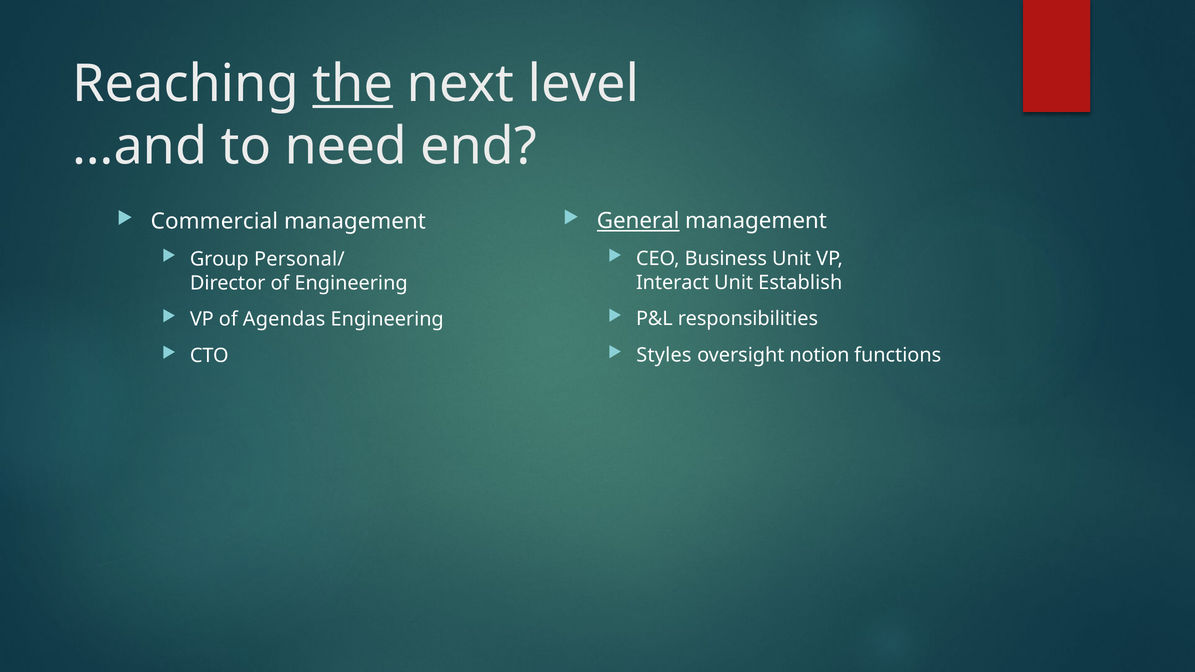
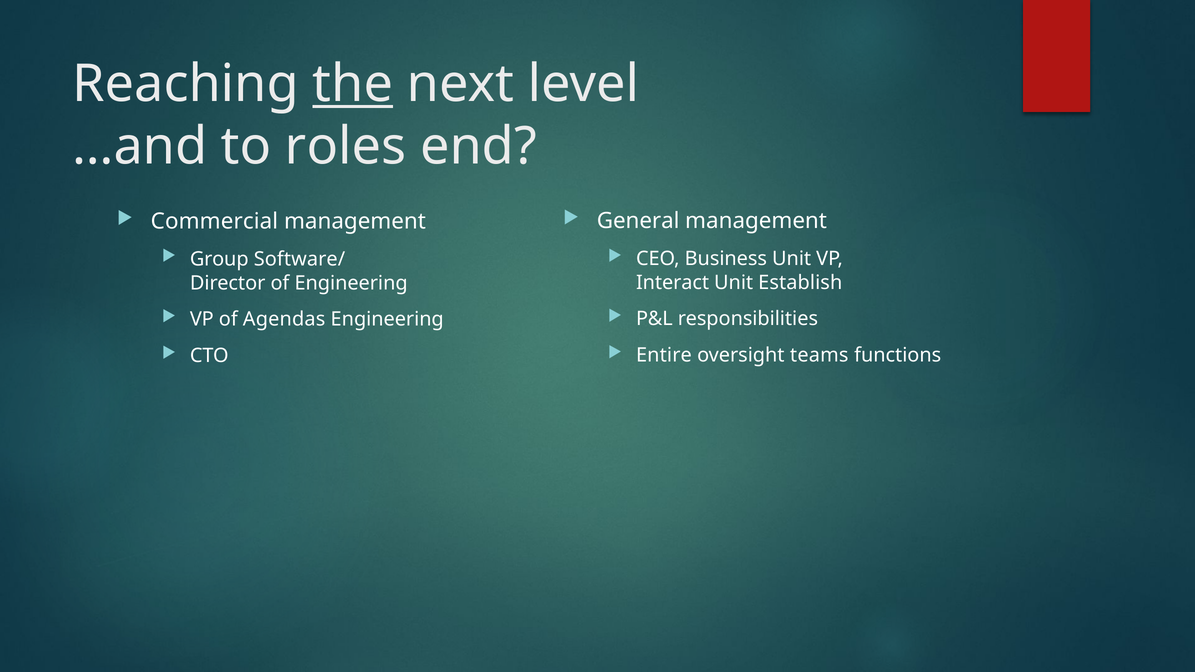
need: need -> roles (346, 147)
General underline: present -> none (638, 221)
Personal/: Personal/ -> Software/ (299, 259)
Styles: Styles -> Entire (664, 355)
notion: notion -> teams (819, 355)
